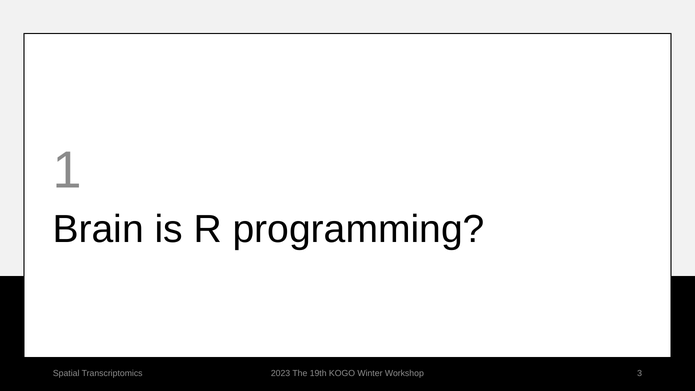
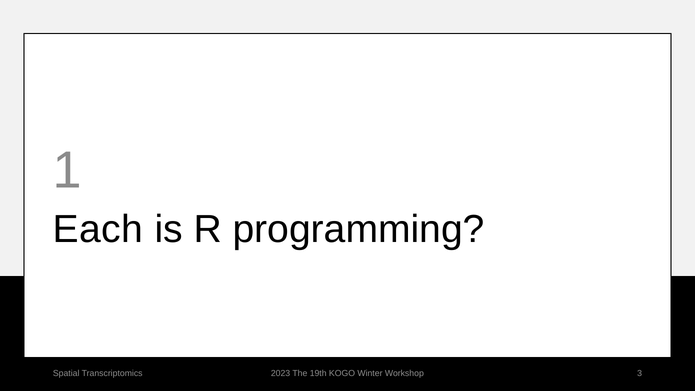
Brain: Brain -> Each (98, 229)
